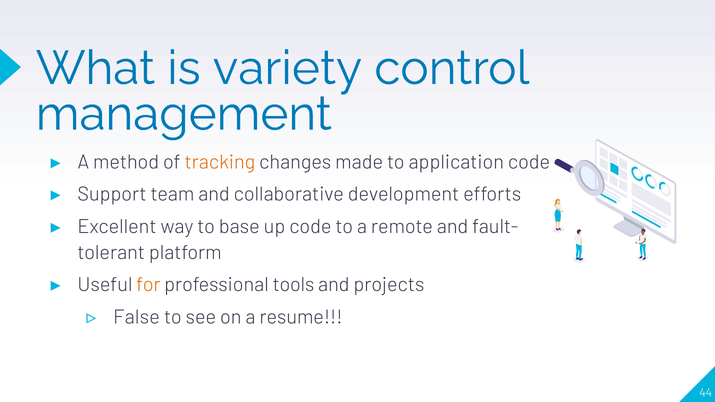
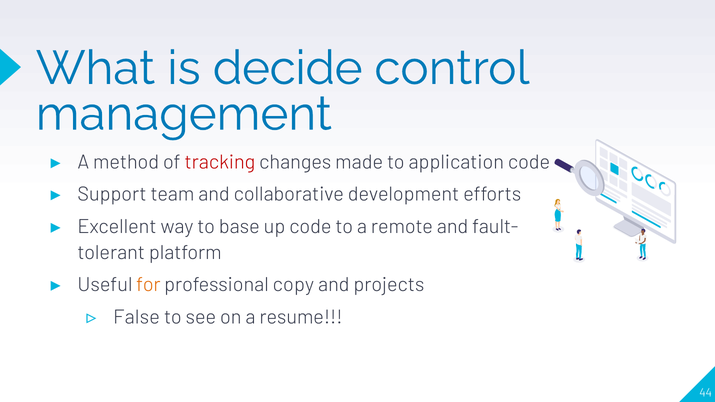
variety: variety -> decide (288, 68)
tracking colour: orange -> red (220, 162)
tools: tools -> copy (293, 285)
